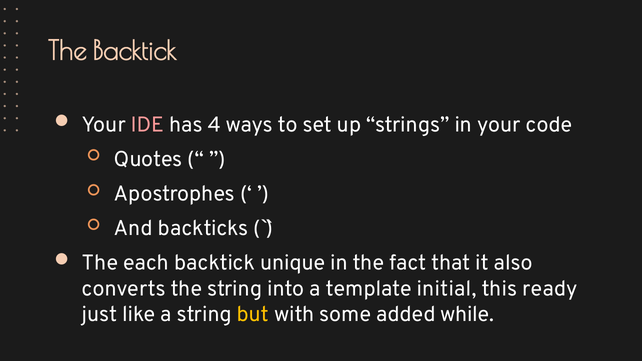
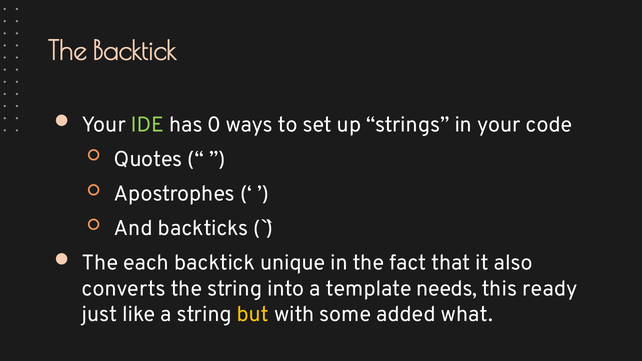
IDE colour: pink -> light green (148, 125)
4: 4 -> 0 (214, 125)
initial: initial -> needs (447, 289)
while: while -> what (467, 314)
